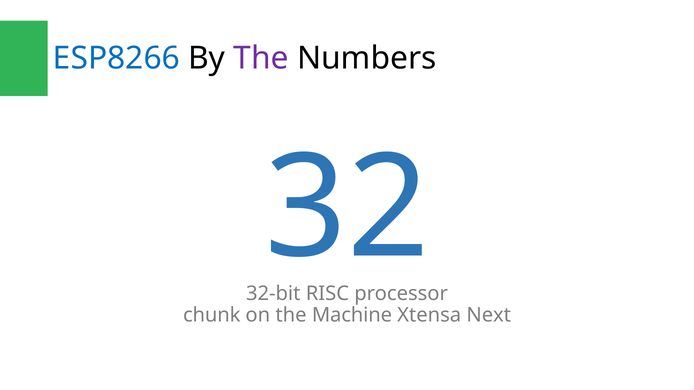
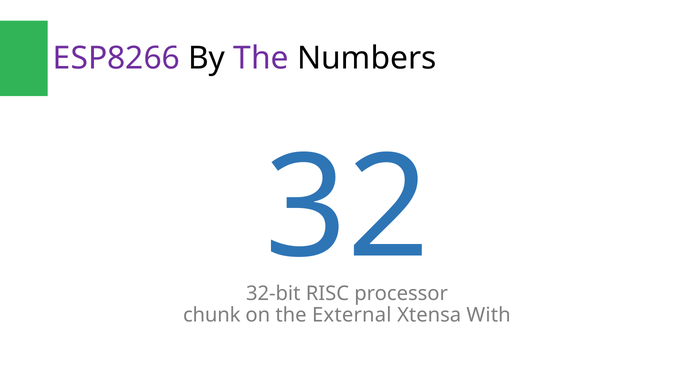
ESP8266 colour: blue -> purple (116, 58)
Machine: Machine -> External (352, 316)
Next: Next -> With (489, 316)
